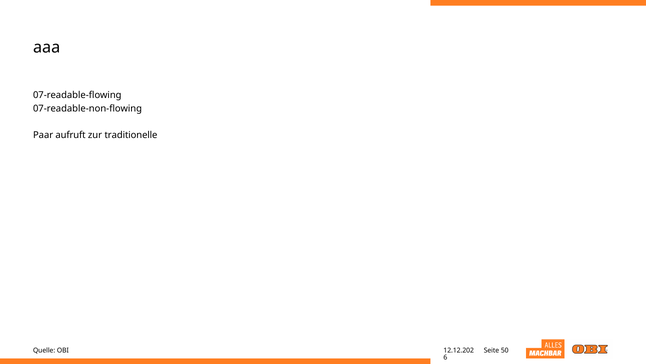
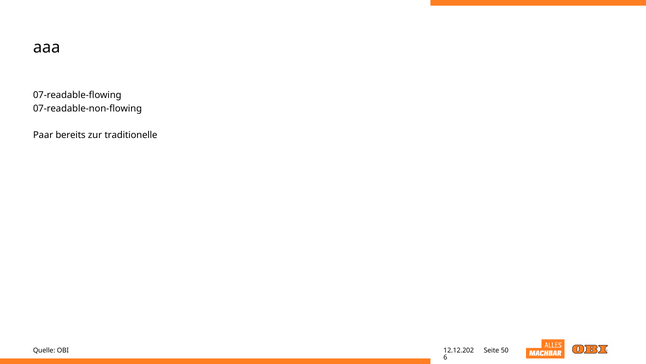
aufruft: aufruft -> bereits (71, 135)
